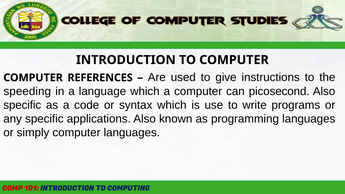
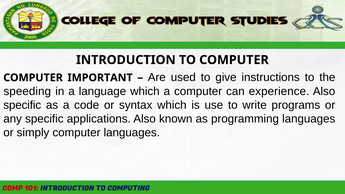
REFERENCES: REFERENCES -> IMPORTANT (100, 78)
picosecond: picosecond -> experience (279, 91)
